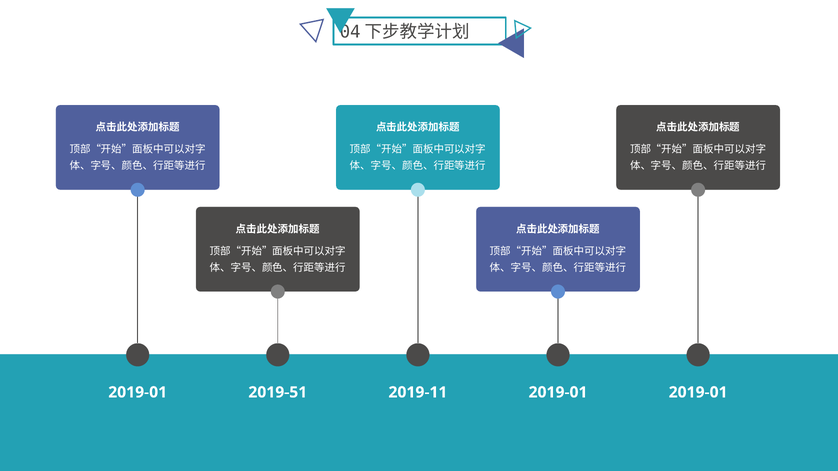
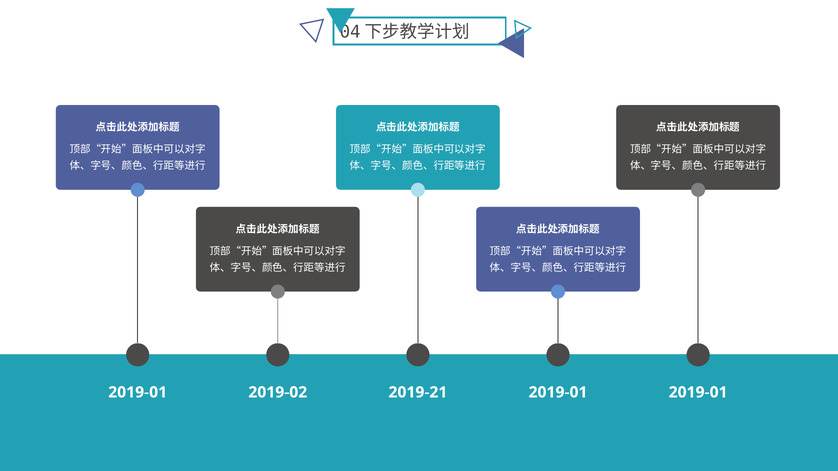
2019-51: 2019-51 -> 2019-02 (278, 393)
2019-11: 2019-11 -> 2019-21 (418, 393)
